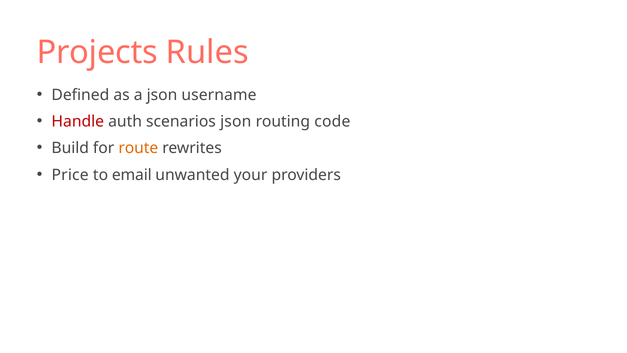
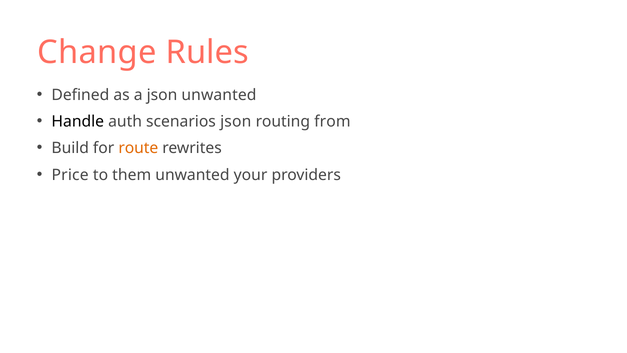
Projects: Projects -> Change (97, 53)
json username: username -> unwanted (219, 95)
Handle colour: red -> black (78, 121)
code: code -> from (332, 121)
email: email -> them (132, 175)
